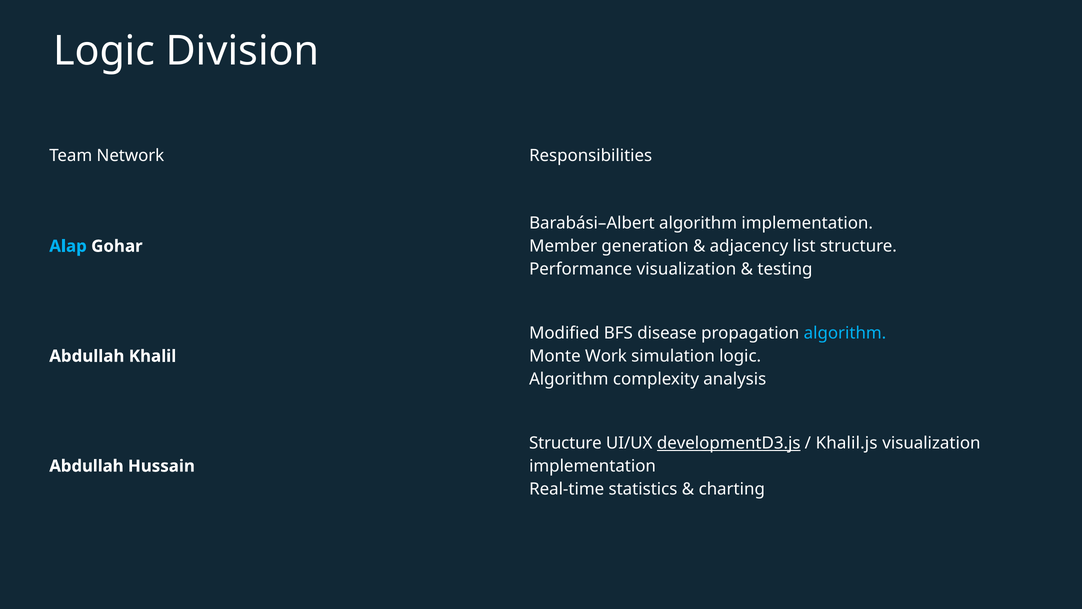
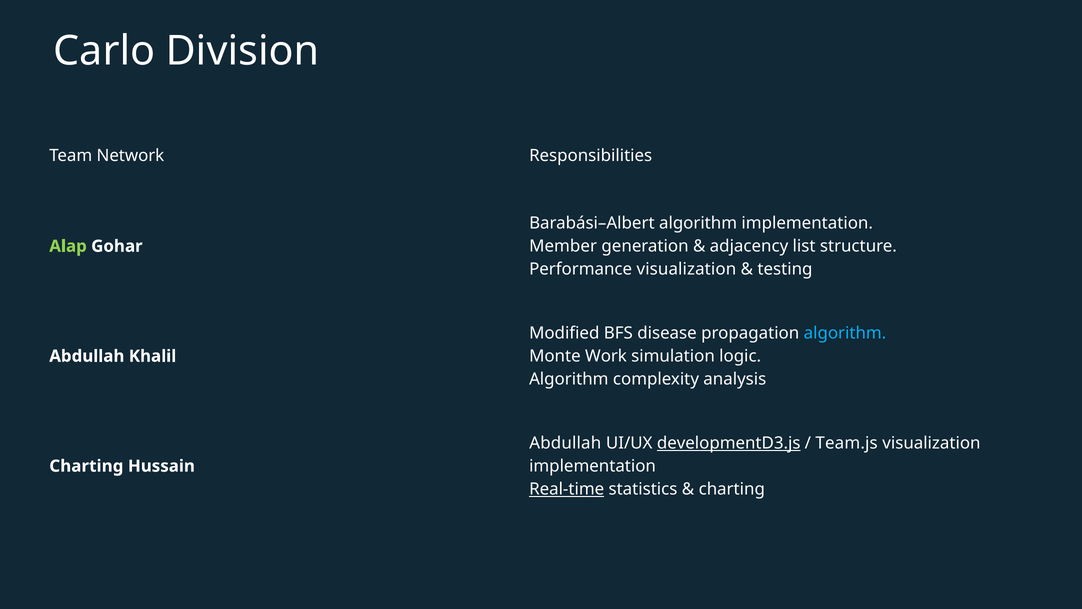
Logic: Logic -> Carlo (104, 51)
Alap colour: light blue -> light green (68, 246)
Structure: Structure -> Abdullah (565, 443)
Khalil.js: Khalil.js -> Team.js (847, 443)
Abdullah: Abdullah -> Charting (86, 466)
Real-time underline: none -> present (567, 489)
